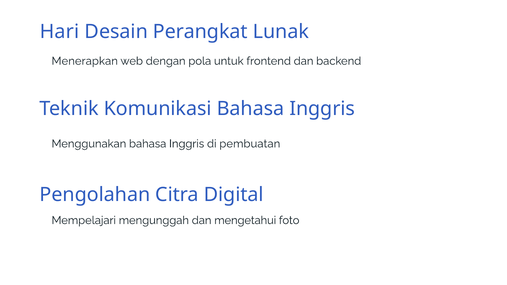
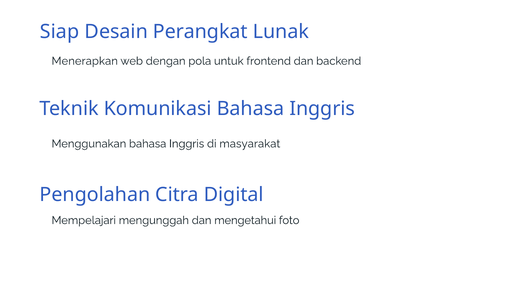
Hari: Hari -> Siap (60, 32)
pembuatan: pembuatan -> masyarakat (250, 144)
